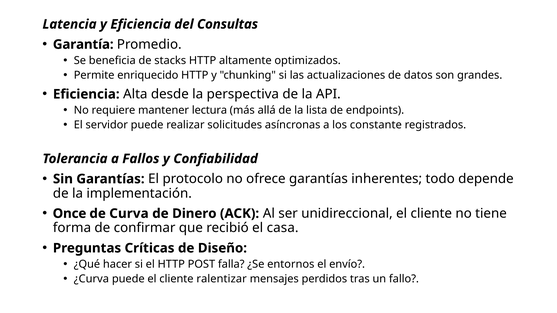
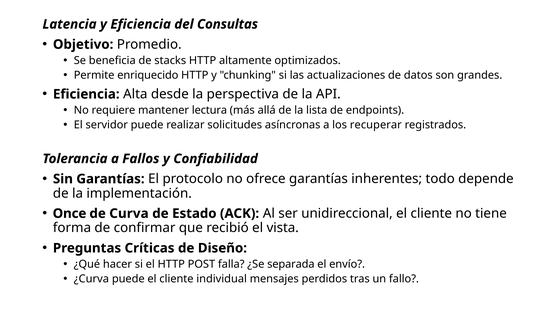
Garantía: Garantía -> Objetivo (83, 44)
constante: constante -> recuperar (376, 125)
Dinero: Dinero -> Estado (194, 214)
casa: casa -> vista (283, 228)
entornos: entornos -> separada (291, 264)
ralentizar: ralentizar -> individual (222, 279)
